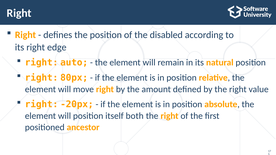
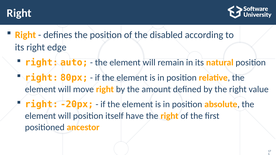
both: both -> have (135, 116)
